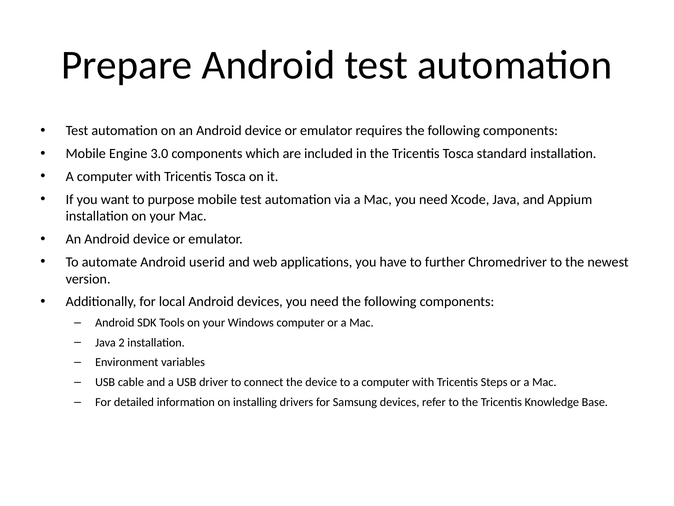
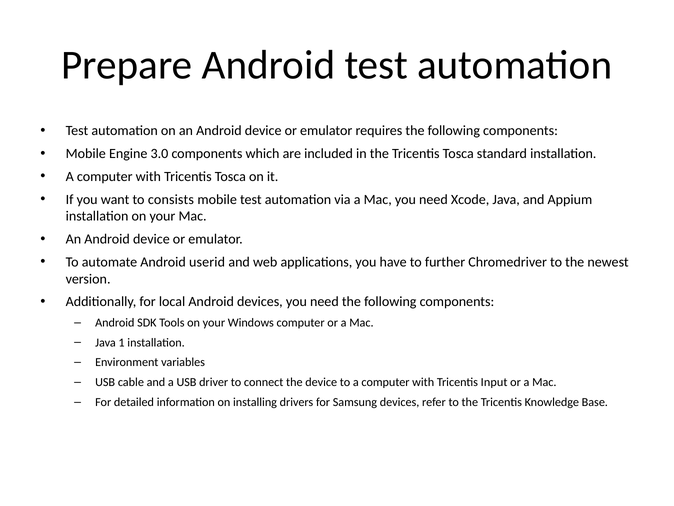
purpose: purpose -> consists (171, 199)
2: 2 -> 1 (122, 342)
Steps: Steps -> Input (494, 382)
